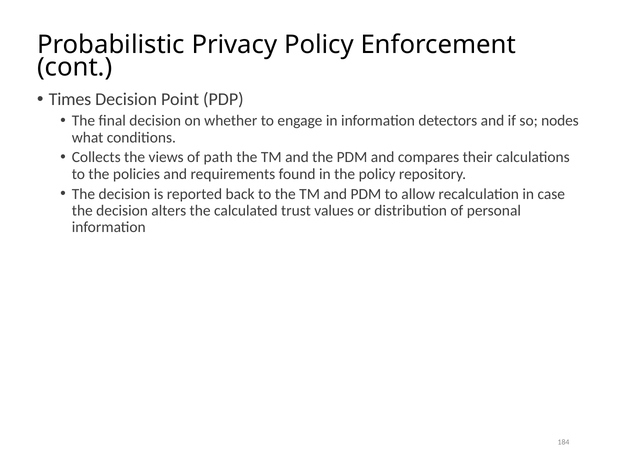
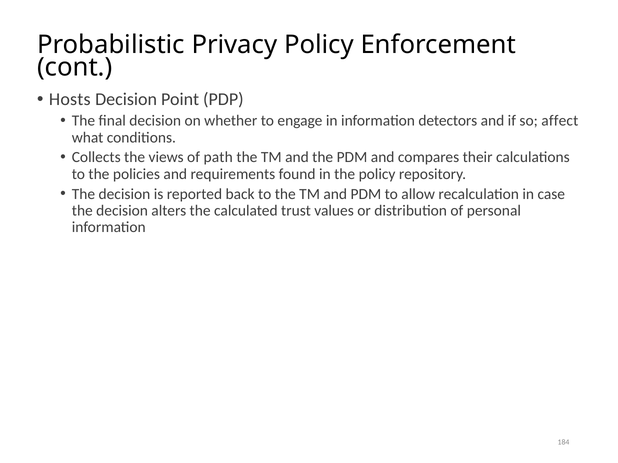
Times: Times -> Hosts (70, 100)
nodes: nodes -> affect (560, 121)
